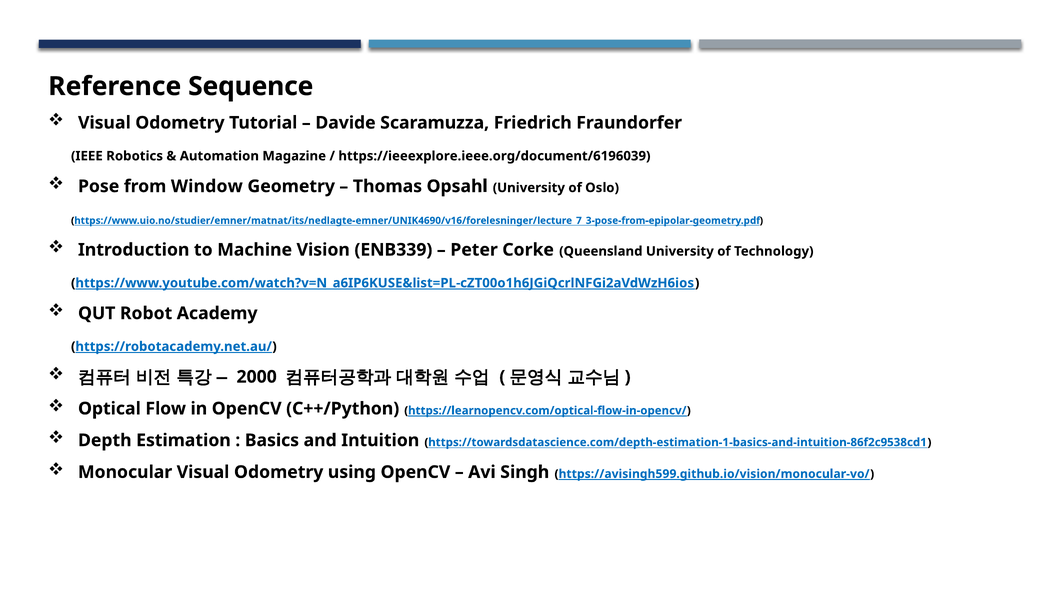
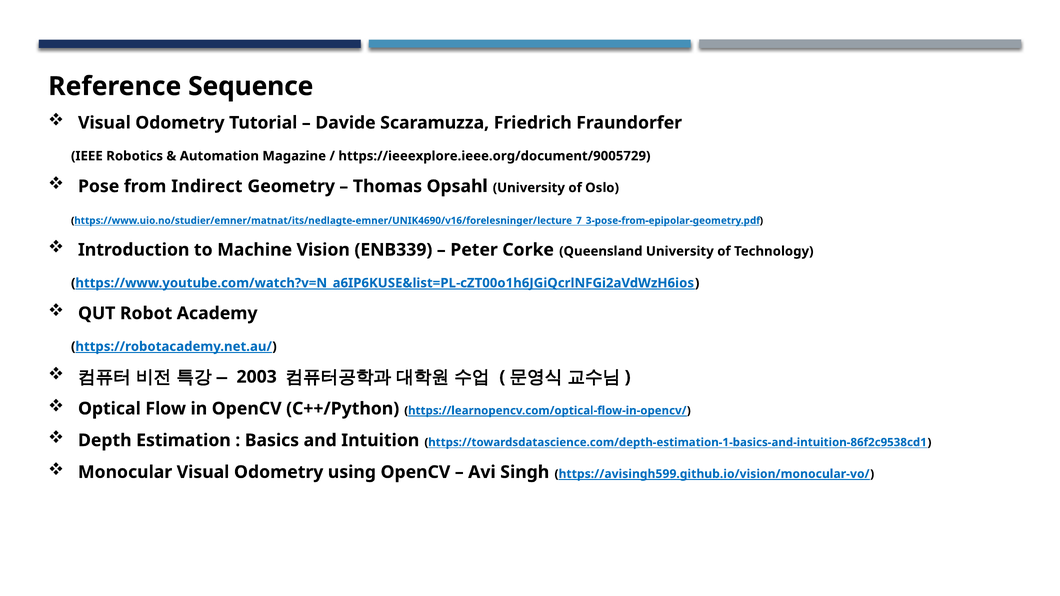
https://ieeexplore.ieee.org/document/6196039: https://ieeexplore.ieee.org/document/6196039 -> https://ieeexplore.ieee.org/document/9005729 (494, 156)
Window: Window -> Indirect (207, 186)
2000: 2000 -> 2003 (257, 377)
